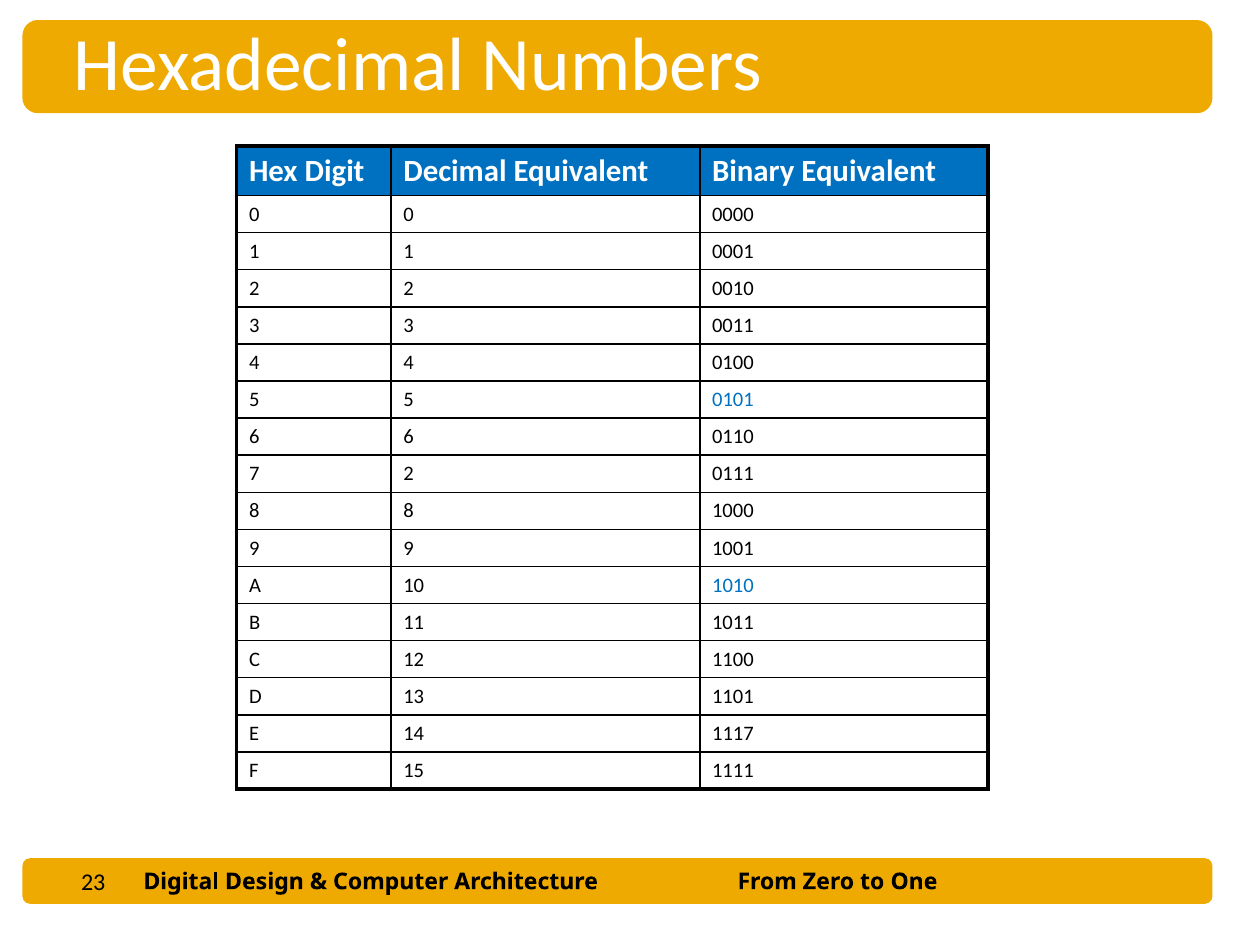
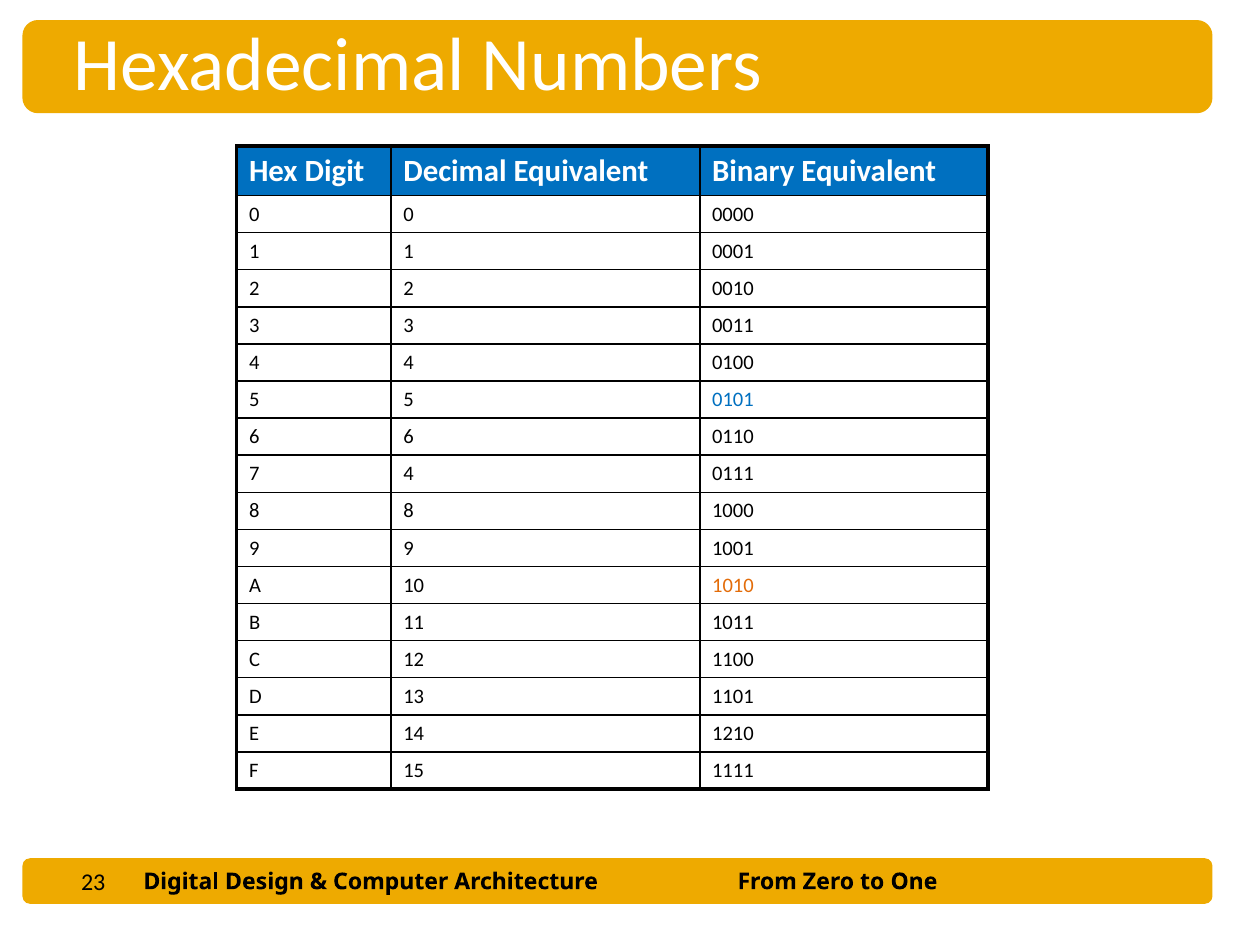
7 2: 2 -> 4 (409, 474)
1010 colour: blue -> orange (733, 586)
1117: 1117 -> 1210 (733, 734)
